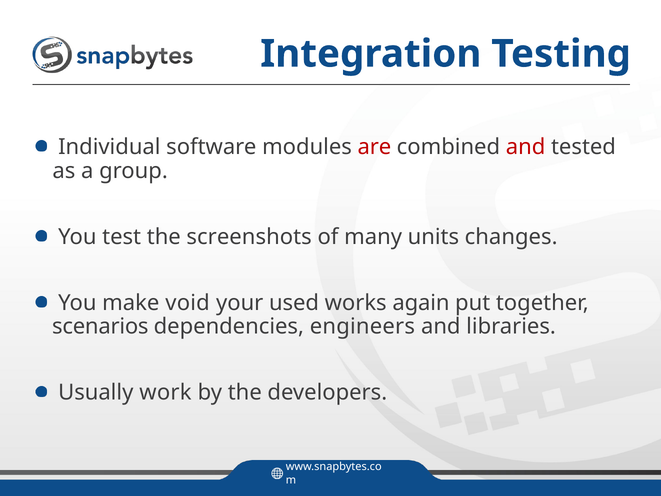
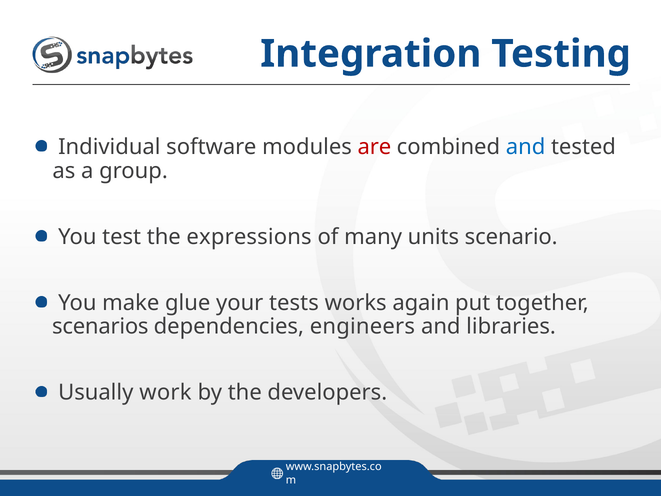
and colour: red -> blue (526, 147)
screenshots: screenshots -> expressions (249, 237)
changes: changes -> scenario (511, 237)
void: void -> glue (188, 303)
used: used -> tests (294, 303)
